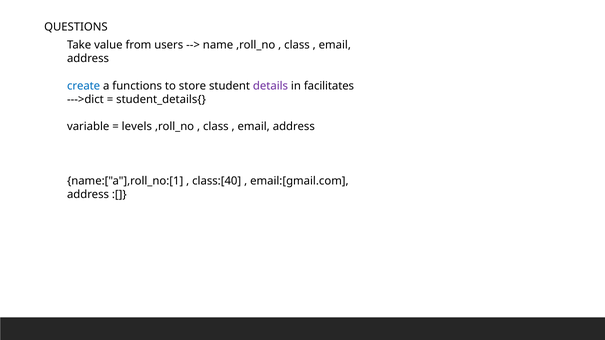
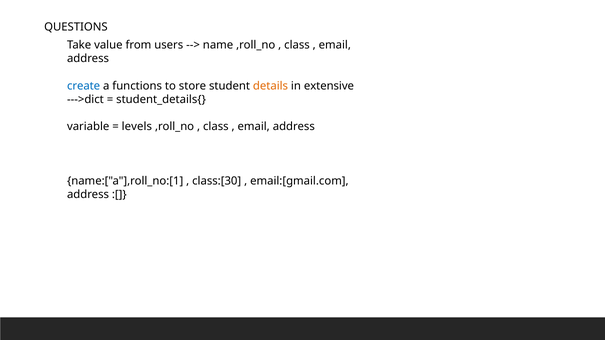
details colour: purple -> orange (271, 86)
facilitates: facilitates -> extensive (329, 86)
class:[40: class:[40 -> class:[30 (217, 181)
